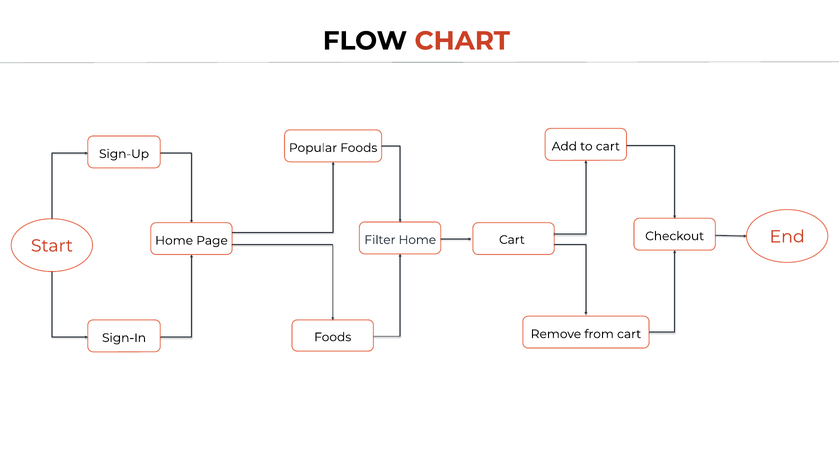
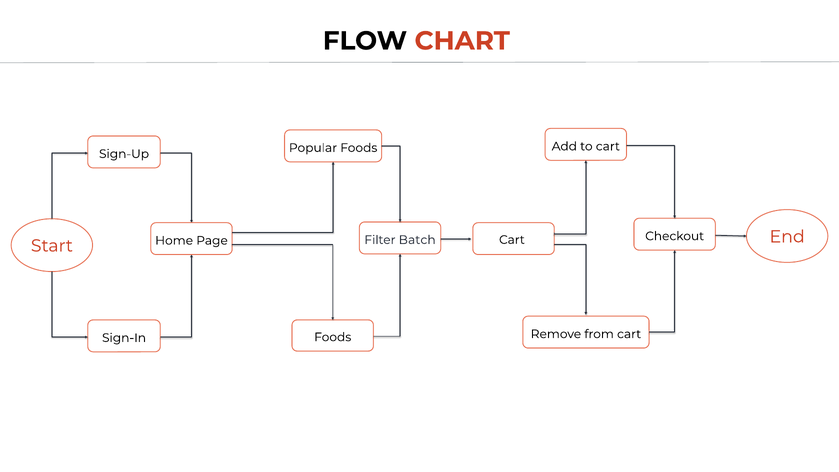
Filter Home: Home -> Batch (417, 240)
